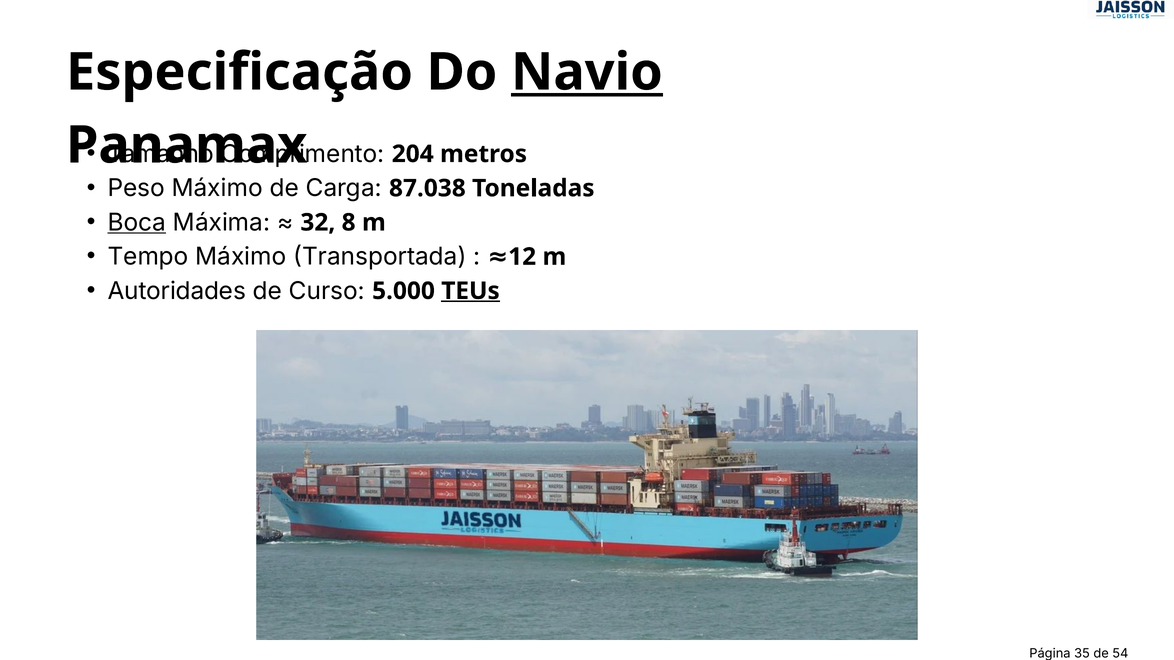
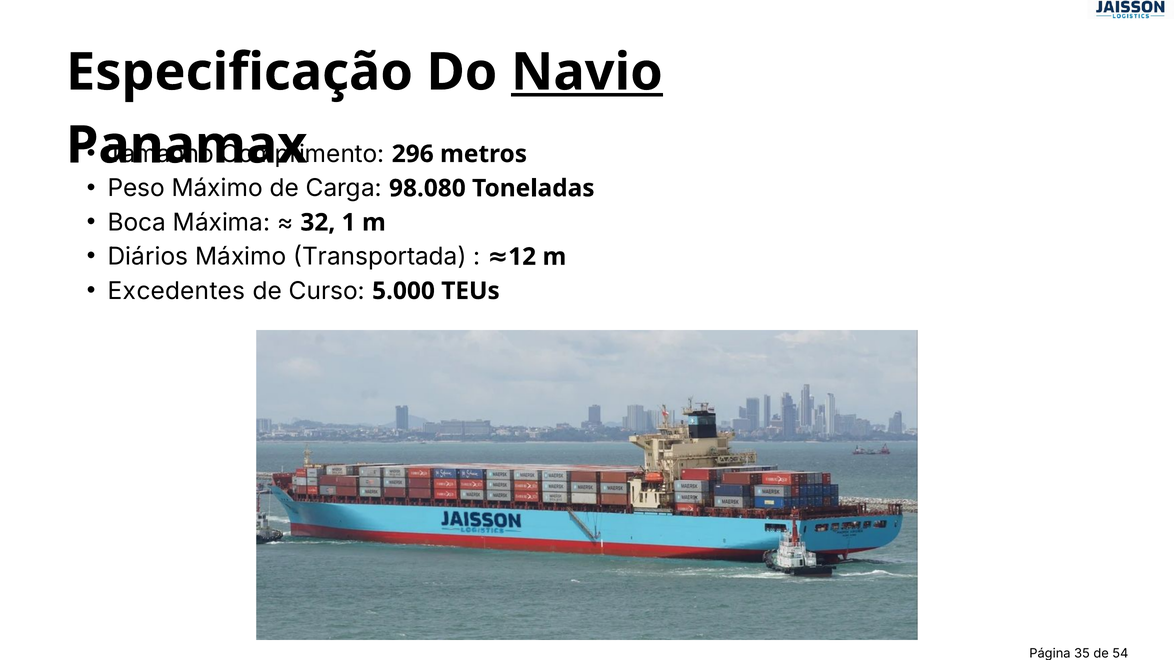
204: 204 -> 296 (413, 154)
87.038: 87.038 -> 98.080 (427, 188)
Boca underline: present -> none (137, 223)
8: 8 -> 1 (349, 223)
Tempo: Tempo -> Diários (148, 257)
Autoridades: Autoridades -> Excedentes (177, 291)
TEUs underline: present -> none (471, 291)
